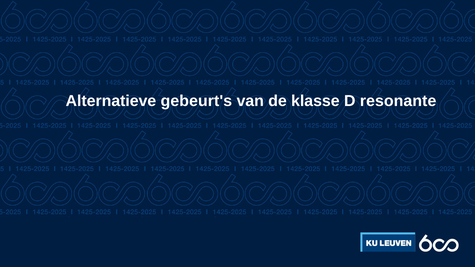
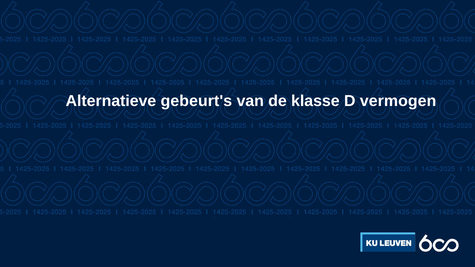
resonante: resonante -> vermogen (398, 101)
